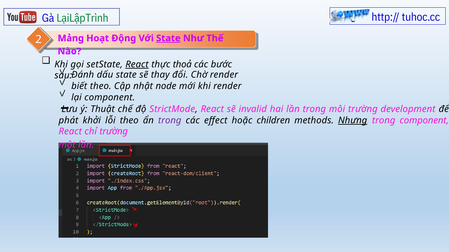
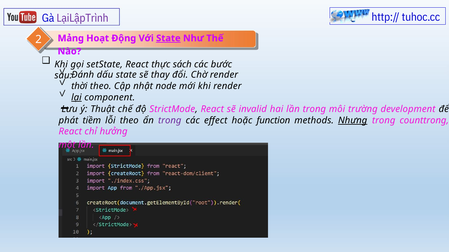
LạiLậpTrình colour: green -> purple (82, 18)
React underline: present -> none (137, 65)
thoả: thoả -> sách (182, 65)
biết: biết -> thời (79, 86)
lại underline: none -> present (76, 98)
khởi: khởi -> tiềm (92, 121)
children: children -> function (273, 121)
trong component: component -> counttrong (424, 121)
chỉ trường: trường -> hưởng (114, 132)
